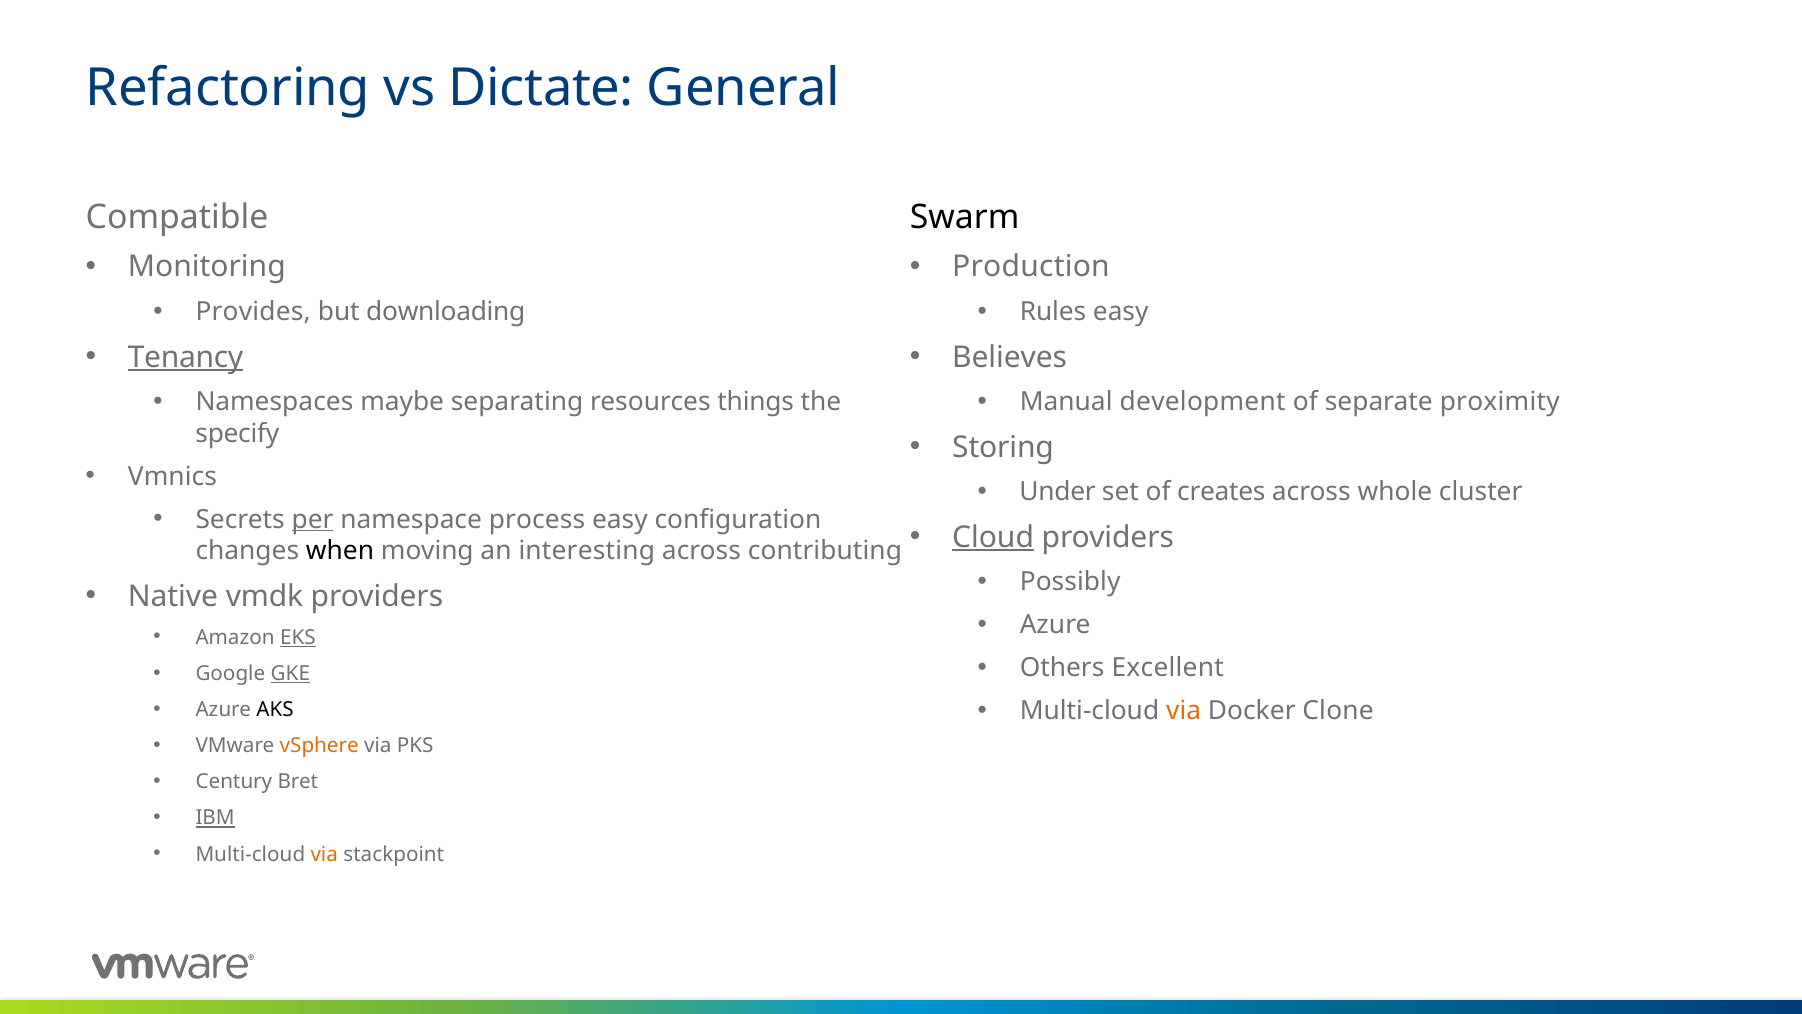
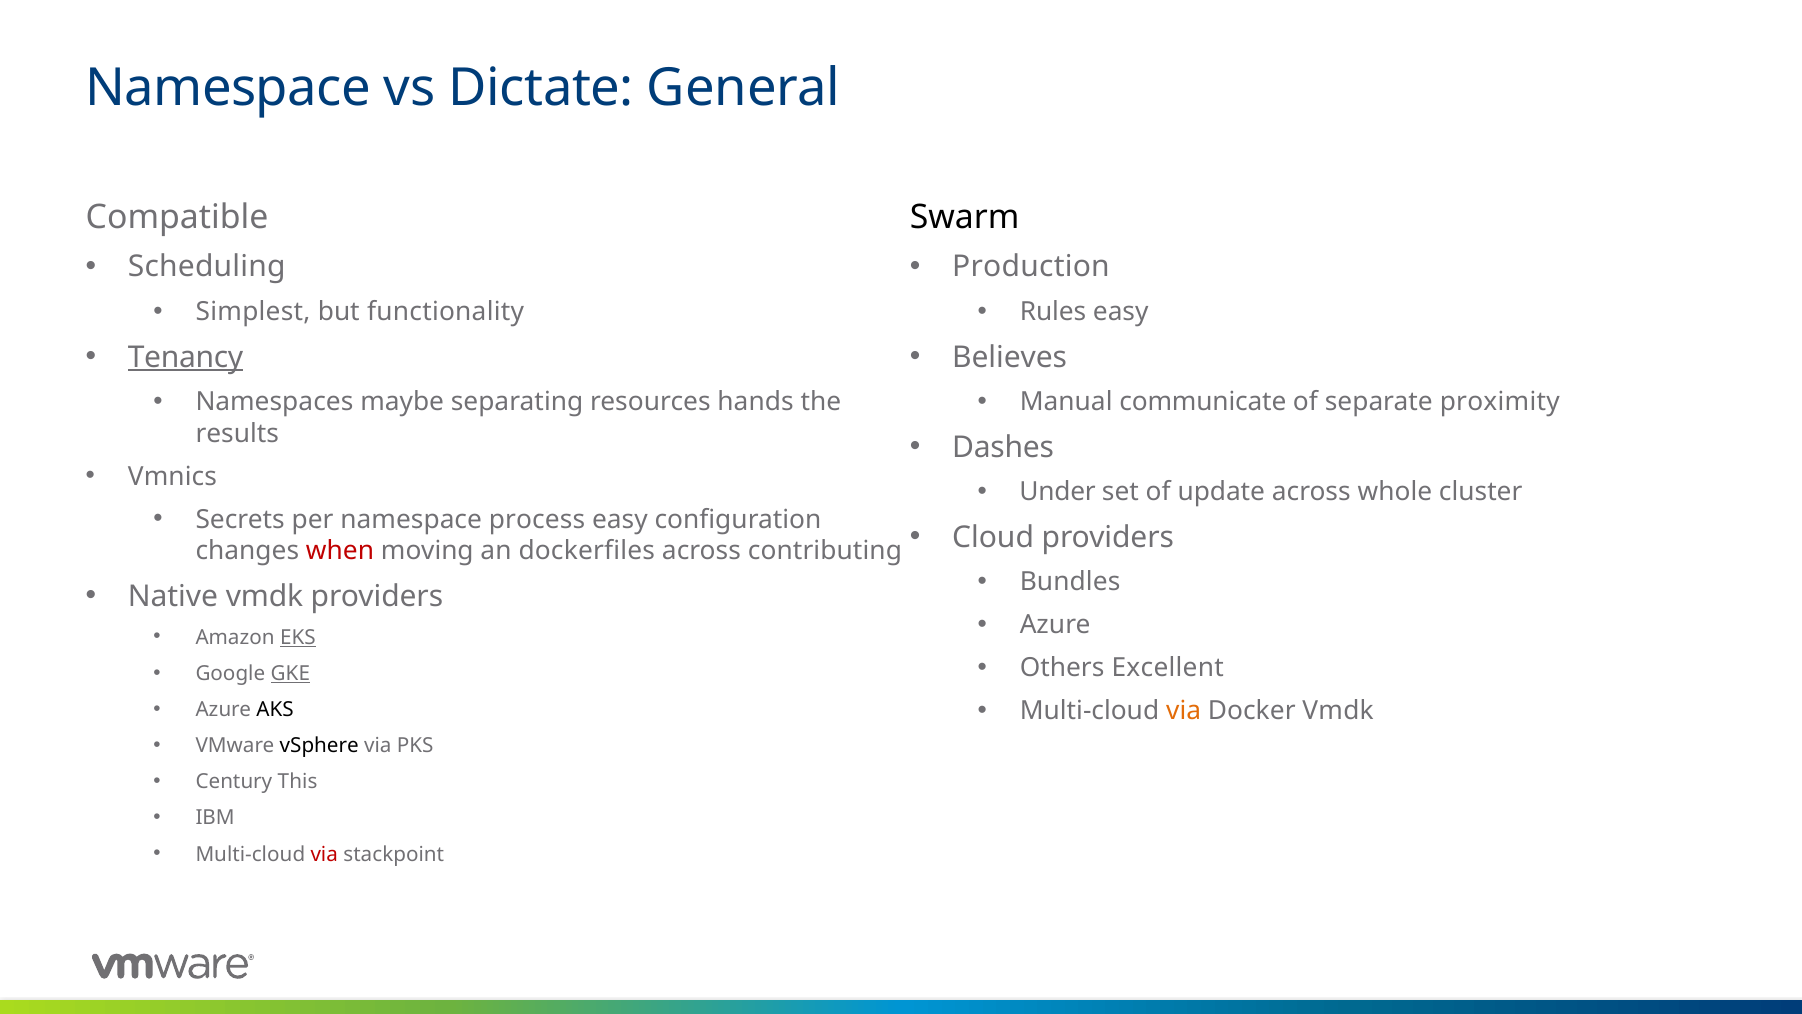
Refactoring: Refactoring -> Namespace (228, 89)
Monitoring: Monitoring -> Scheduling (207, 267)
Provides: Provides -> Simplest (253, 312)
downloading: downloading -> functionality (446, 312)
things: things -> hands (756, 402)
development: development -> communicate (1203, 402)
specify: specify -> results (237, 434)
Storing: Storing -> Dashes (1003, 447)
creates: creates -> update (1221, 492)
per underline: present -> none (313, 519)
Cloud underline: present -> none (993, 537)
when colour: black -> red (340, 551)
interesting: interesting -> dockerfiles (587, 551)
Possibly: Possibly -> Bundles (1070, 582)
Docker Clone: Clone -> Vmdk (1338, 711)
vSphere colour: orange -> black (319, 746)
Bret: Bret -> This (298, 782)
IBM underline: present -> none (215, 818)
via colour: orange -> red (324, 854)
